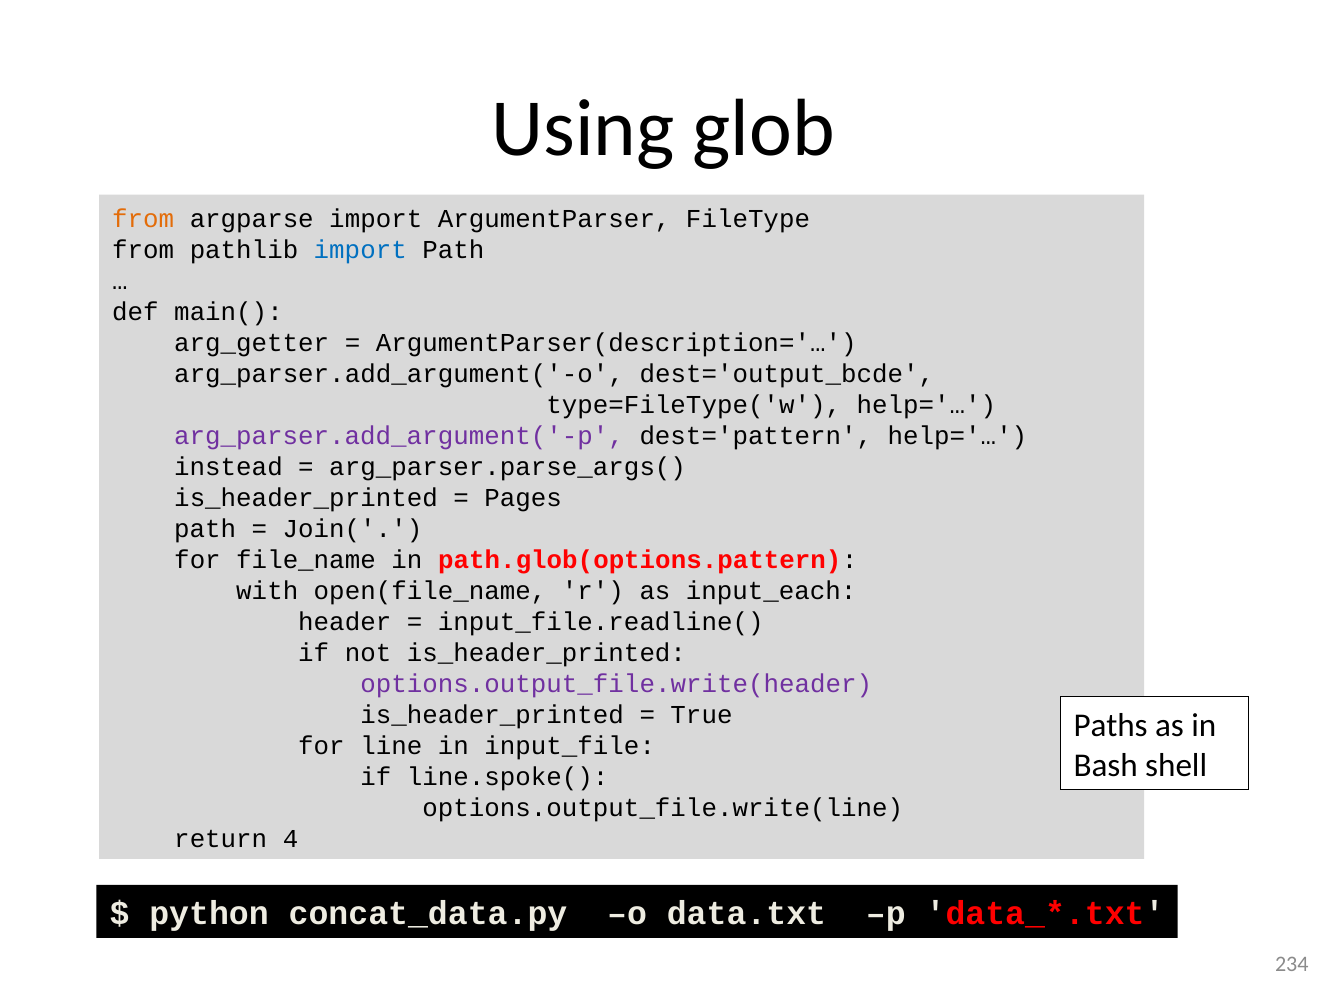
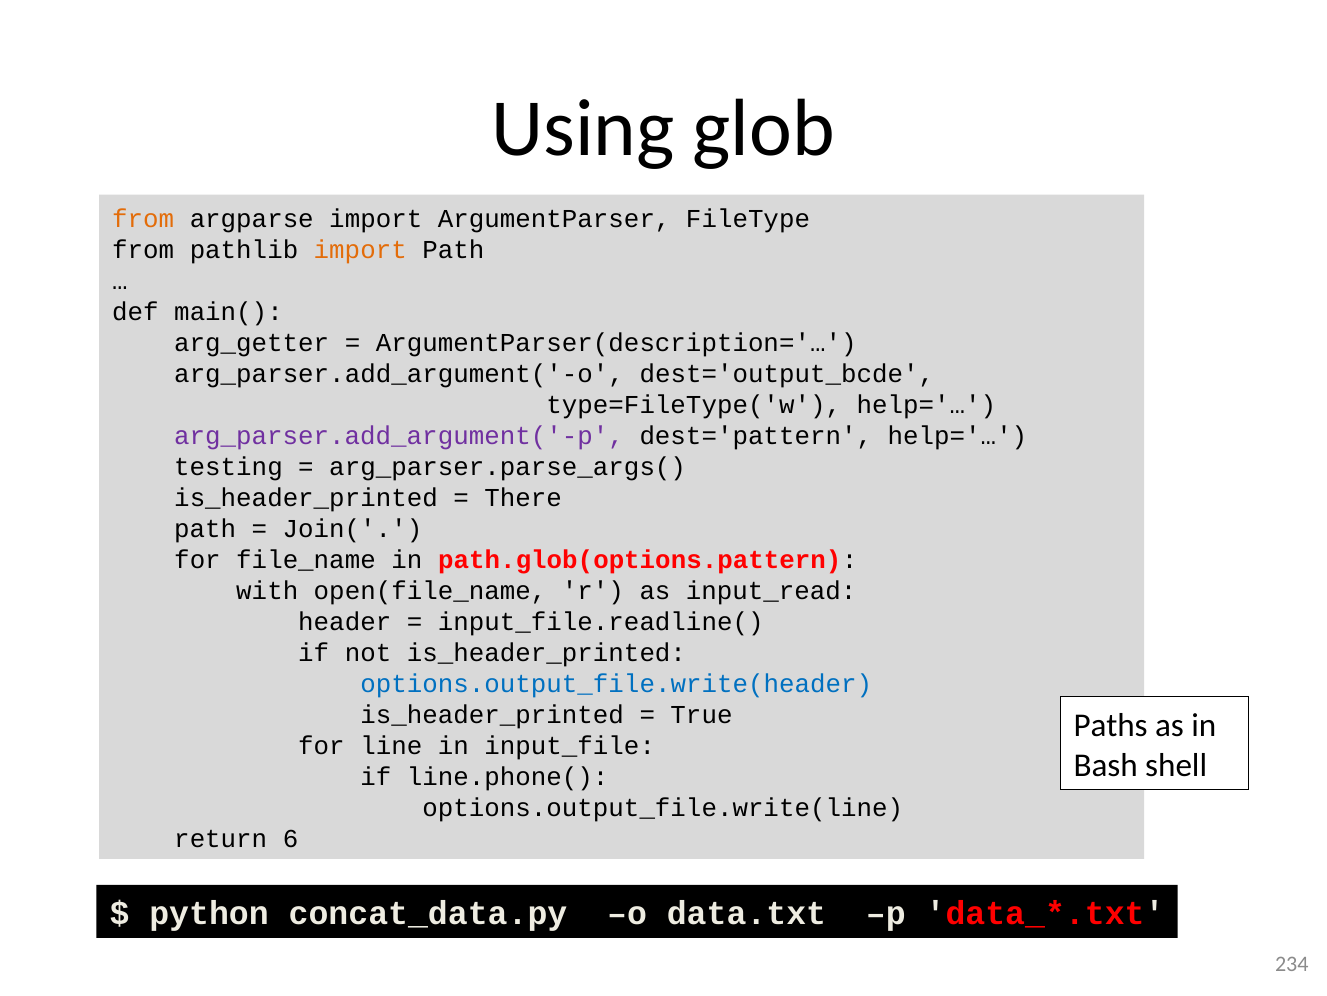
import colour: blue -> orange (360, 249)
instead: instead -> testing (228, 466)
Pages: Pages -> There (523, 497)
input_each: input_each -> input_read (771, 590)
options.output_file.write(header colour: purple -> blue (616, 683)
line.spoke(: line.spoke( -> line.phone( (508, 776)
4: 4 -> 6 (291, 838)
